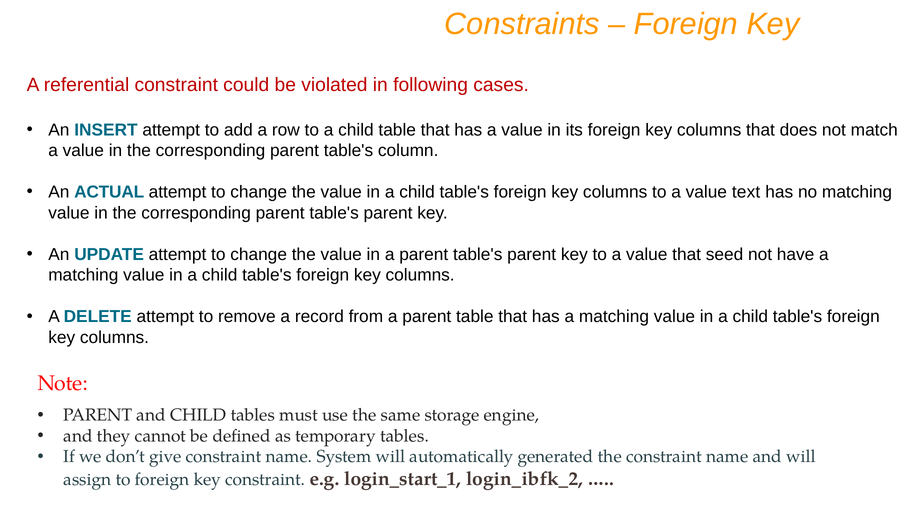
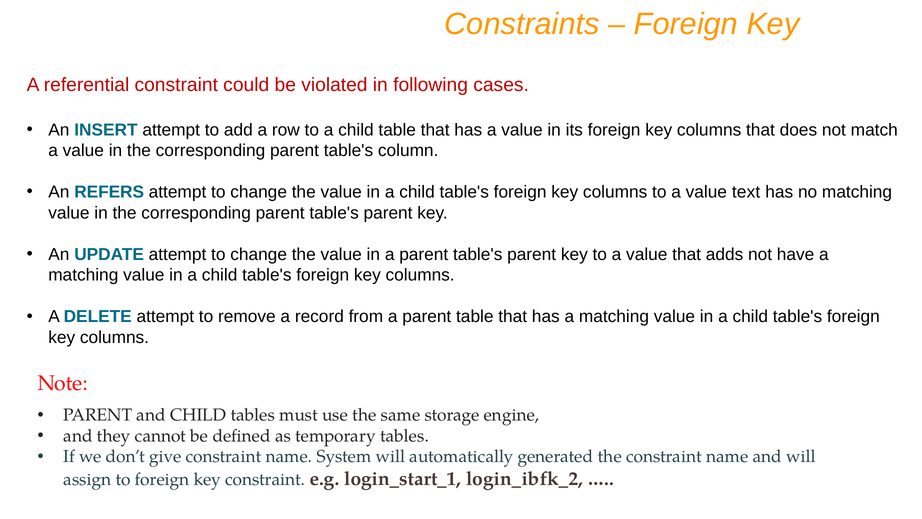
ACTUAL: ACTUAL -> REFERS (109, 192)
seed: seed -> adds (725, 254)
